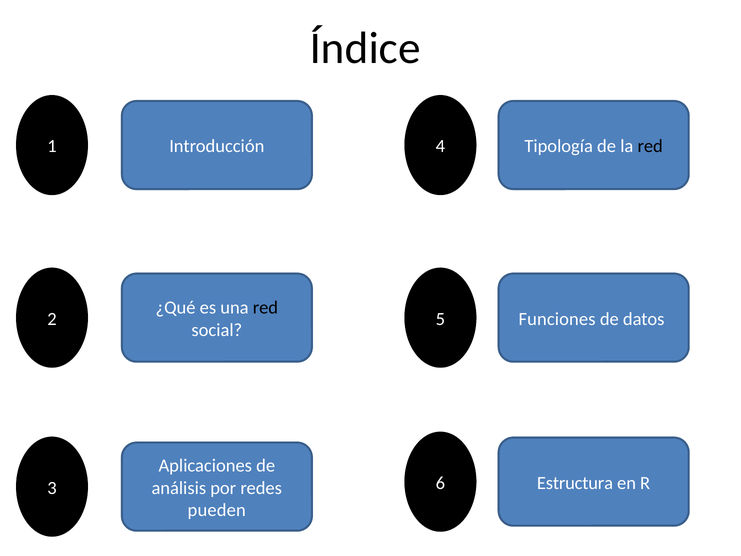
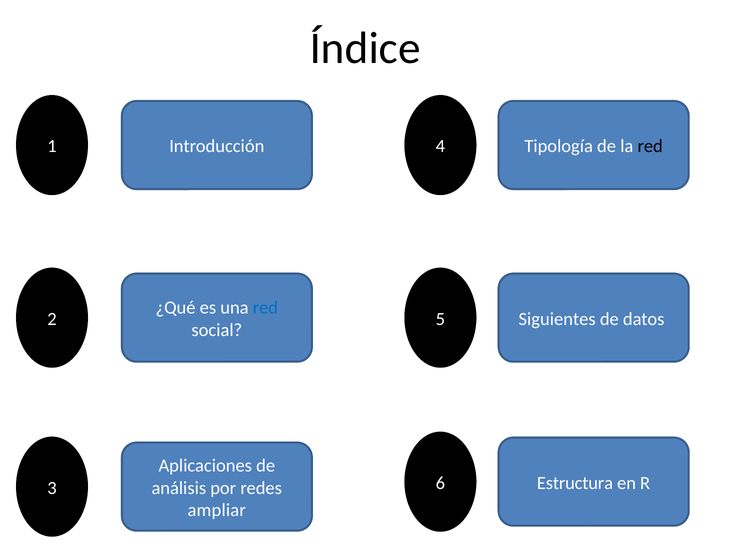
red colour: black -> blue (265, 308)
Funciones: Funciones -> Siguientes (557, 319)
pueden: pueden -> ampliar (217, 510)
